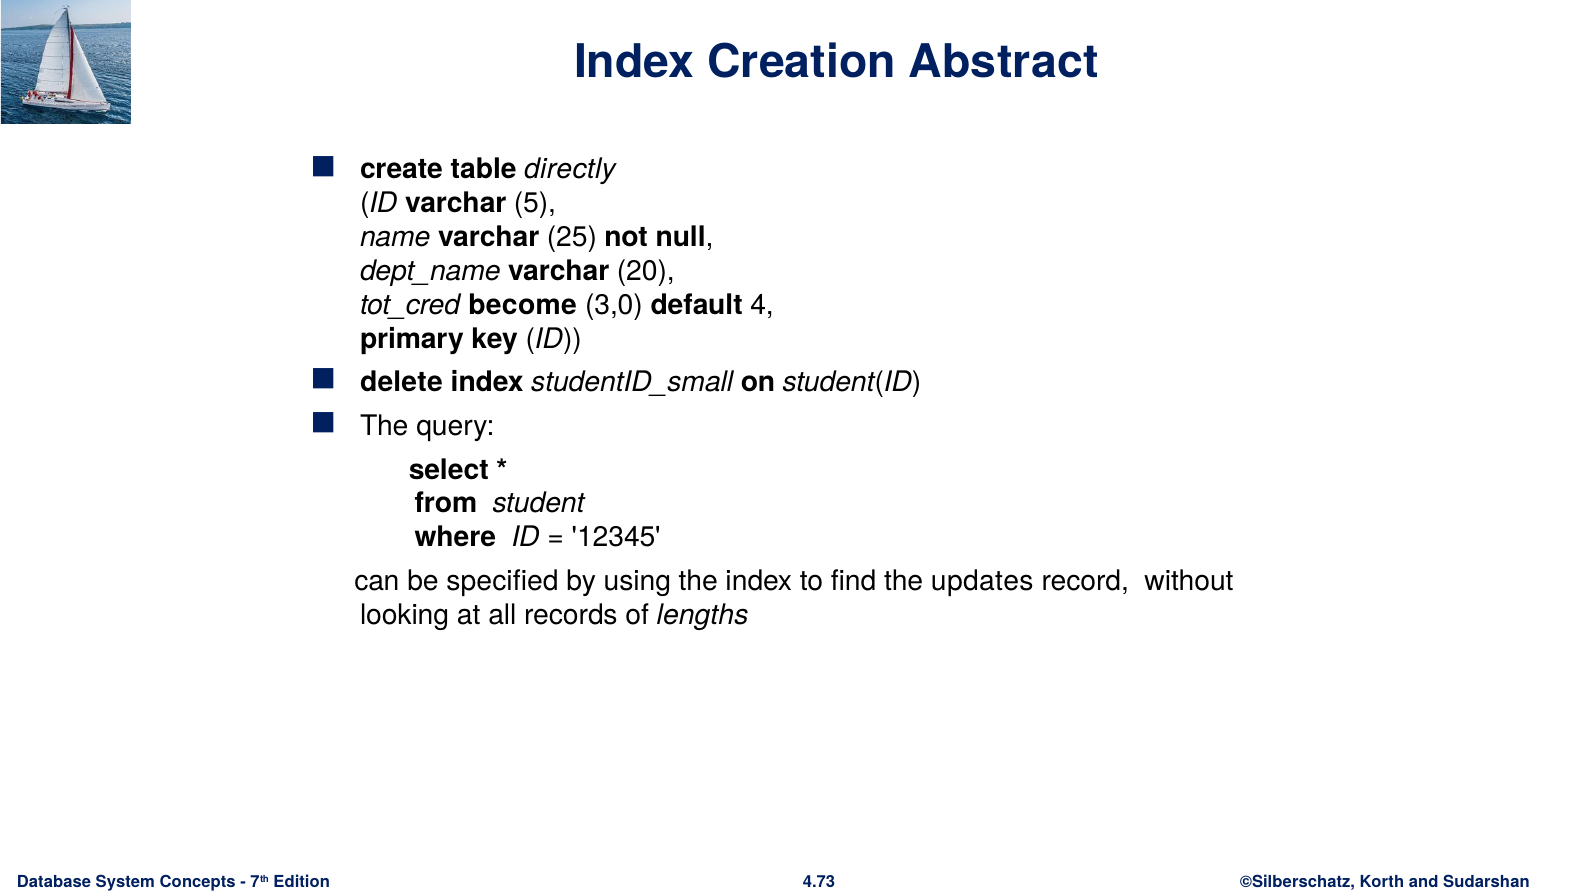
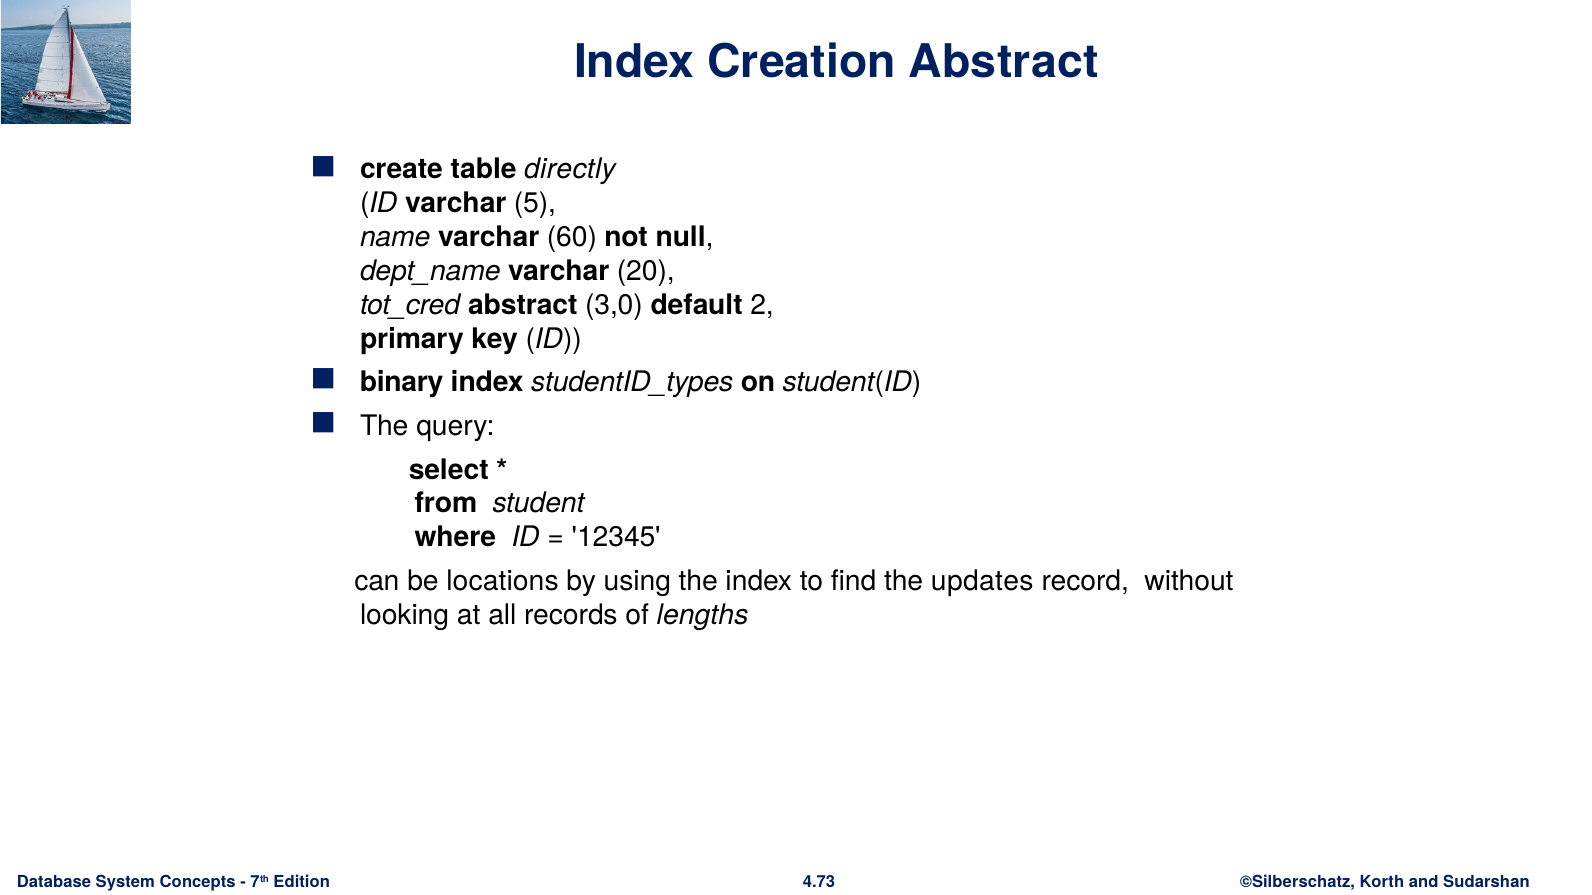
25: 25 -> 60 (572, 237)
tot_cred become: become -> abstract (523, 305)
4: 4 -> 2 (762, 305)
delete: delete -> binary (402, 383)
studentID_small: studentID_small -> studentID_types (632, 383)
specified: specified -> locations (503, 581)
